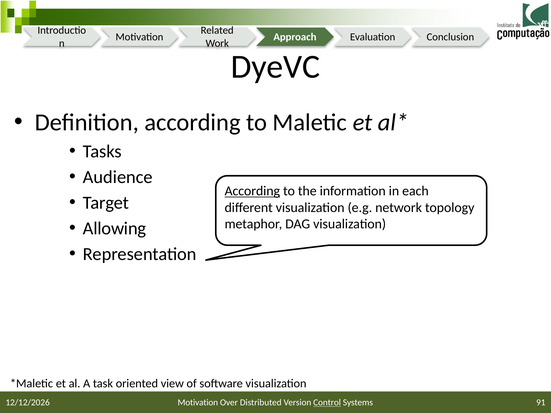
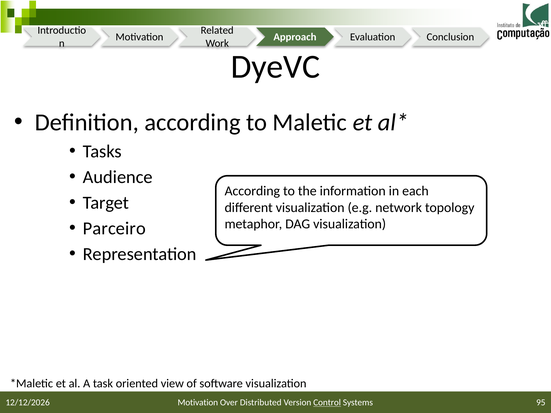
According underline: present -> none (252, 191)
Allowing: Allowing -> Parceiro (114, 229)
91: 91 -> 95 (541, 403)
